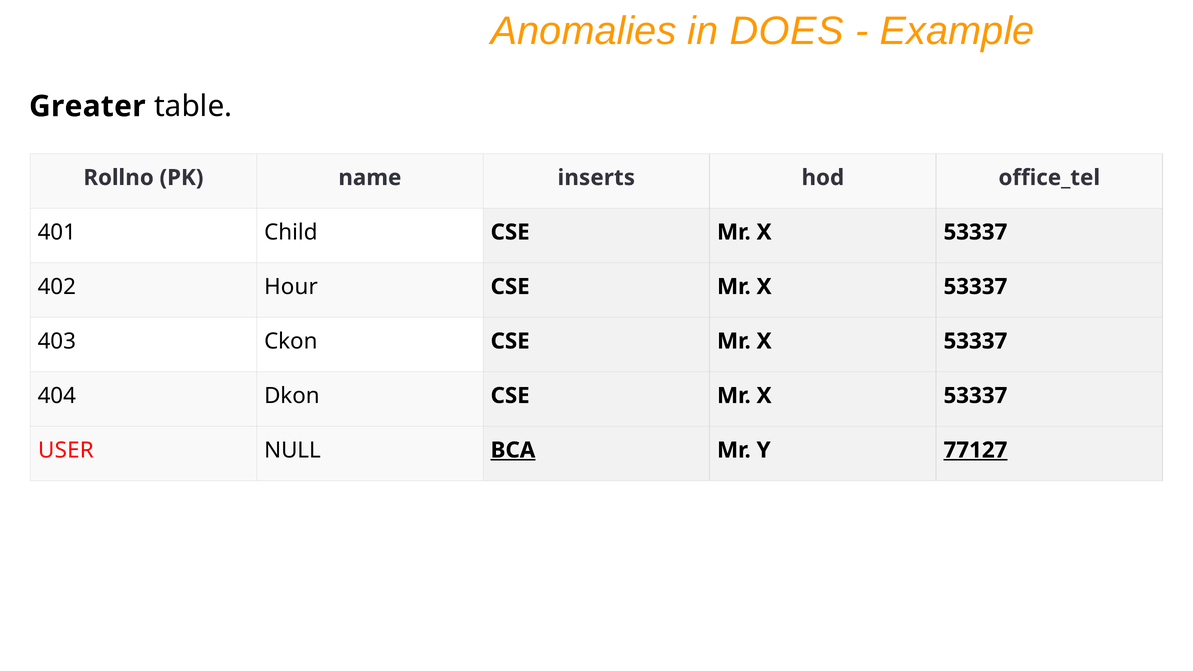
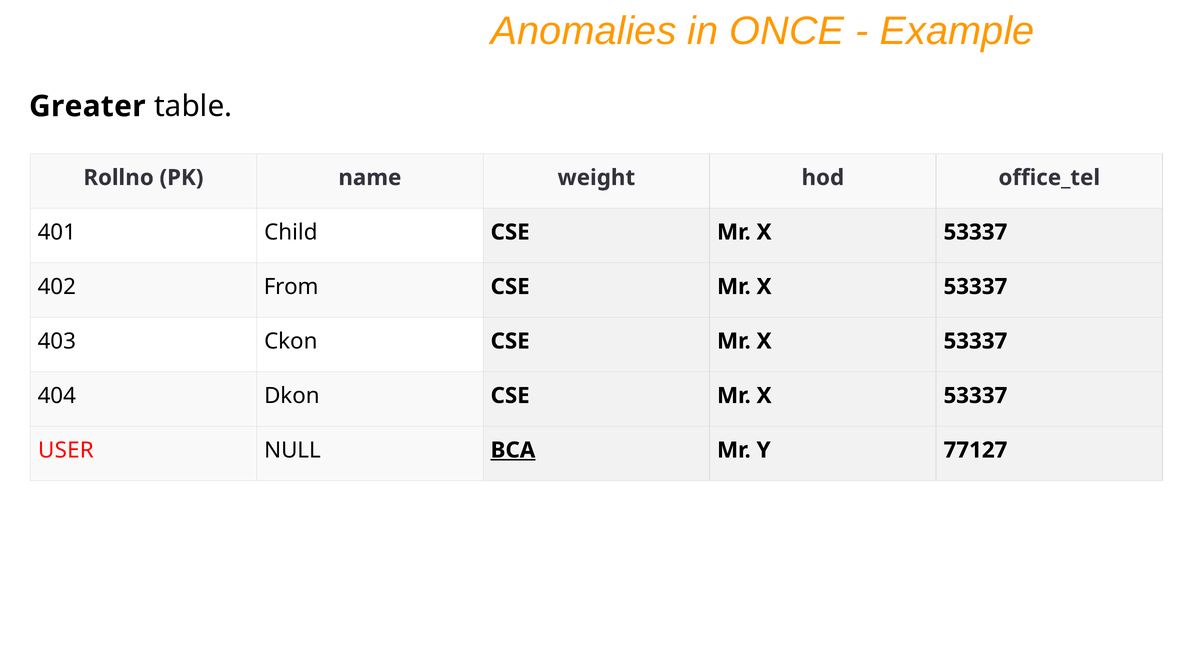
DOES: DOES -> ONCE (787, 31)
inserts: inserts -> weight (596, 178)
Hour: Hour -> From (291, 287)
77127 underline: present -> none (975, 450)
